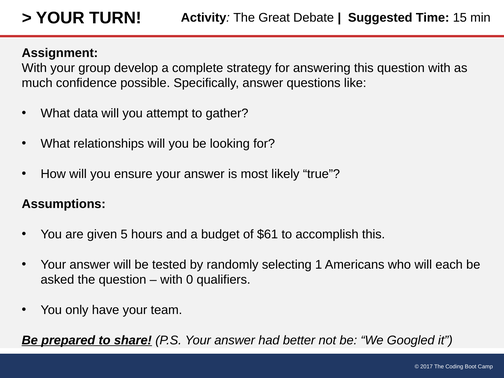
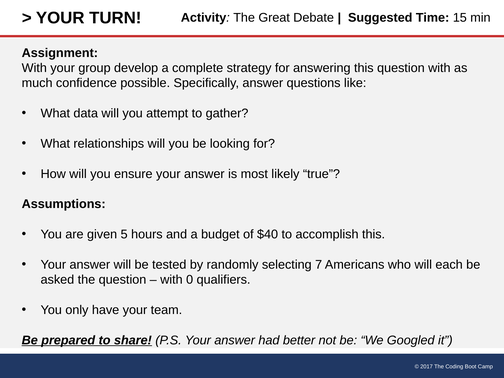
$61: $61 -> $40 (268, 234)
1: 1 -> 7 (319, 265)
